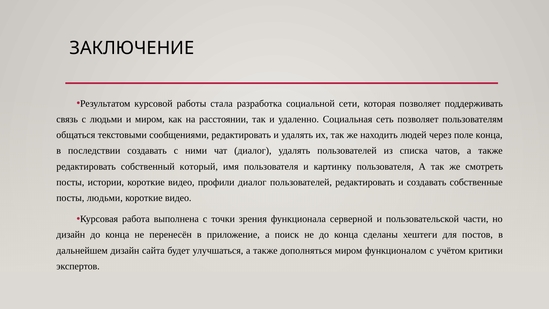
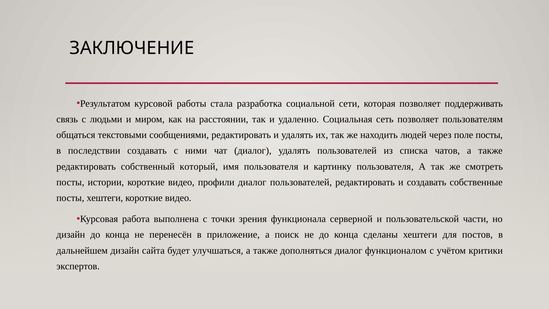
поле конца: конца -> посты (489, 135)
посты людьми: людьми -> хештеги (105, 198)
дополняться миром: миром -> диалог (349, 250)
